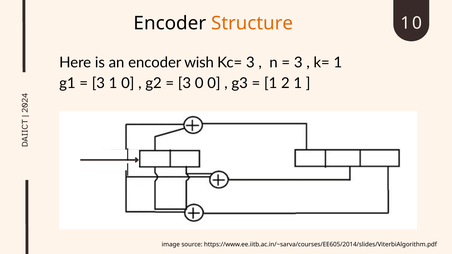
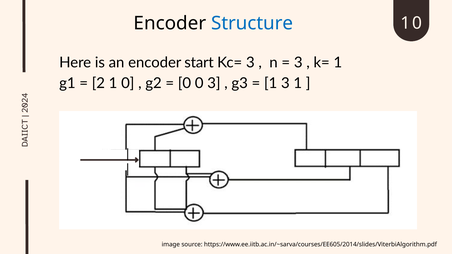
Structure colour: orange -> blue (252, 23)
wish: wish -> start (199, 63)
3: 3 -> 2 (98, 83)
3: 3 -> 0 (184, 83)
0 0: 0 -> 3 (214, 83)
1 2: 2 -> 3 (285, 83)
